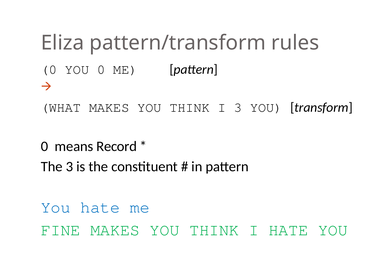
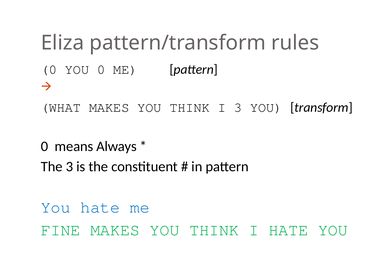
Record: Record -> Always (117, 146)
